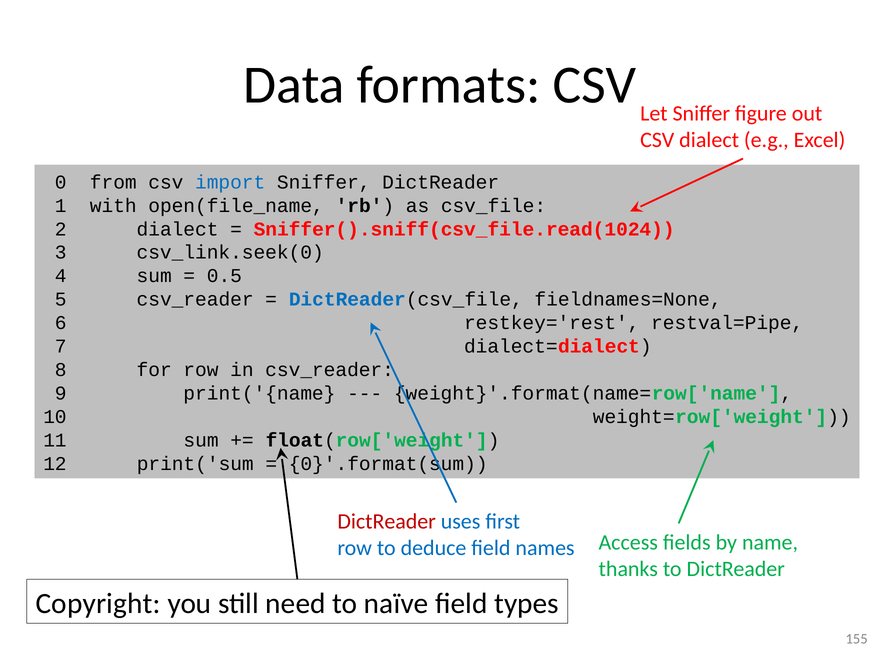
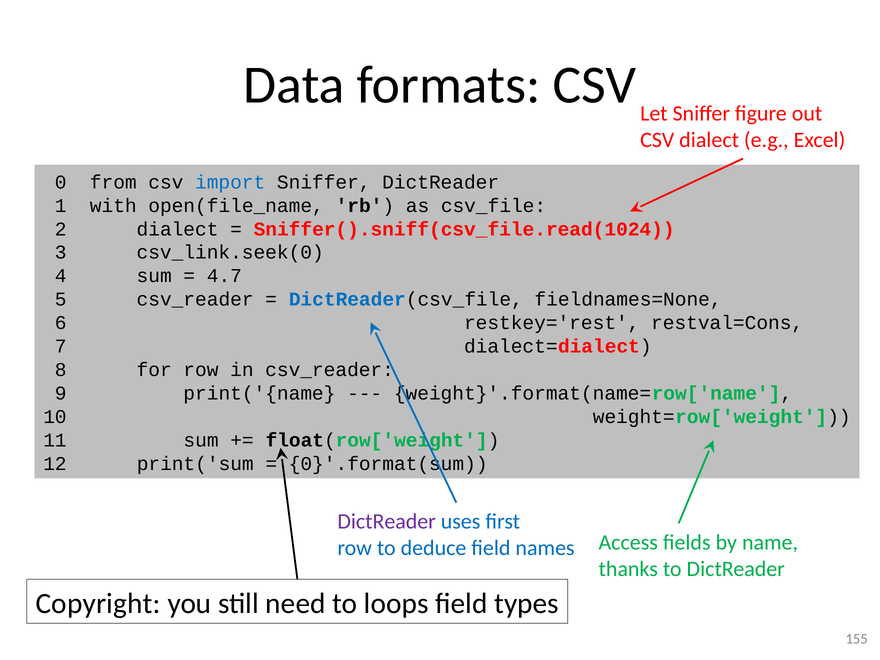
0.5: 0.5 -> 4.7 (224, 276)
restval=Pipe: restval=Pipe -> restval=Cons (727, 323)
DictReader colour: red -> purple (387, 522)
naïve: naïve -> loops (396, 603)
